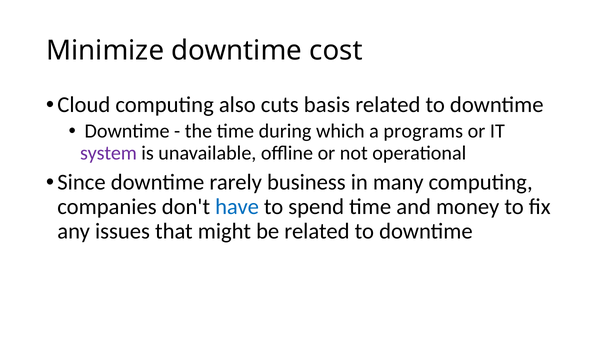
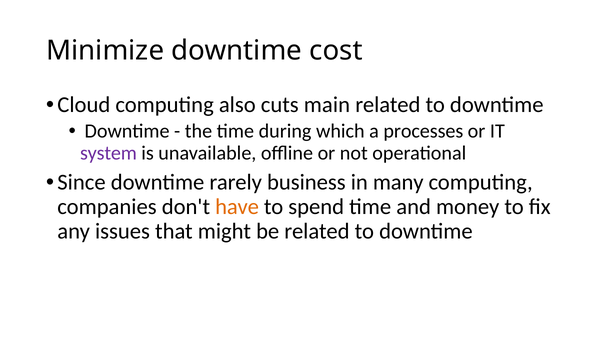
basis: basis -> main (327, 105)
programs: programs -> processes (423, 131)
have colour: blue -> orange (237, 207)
